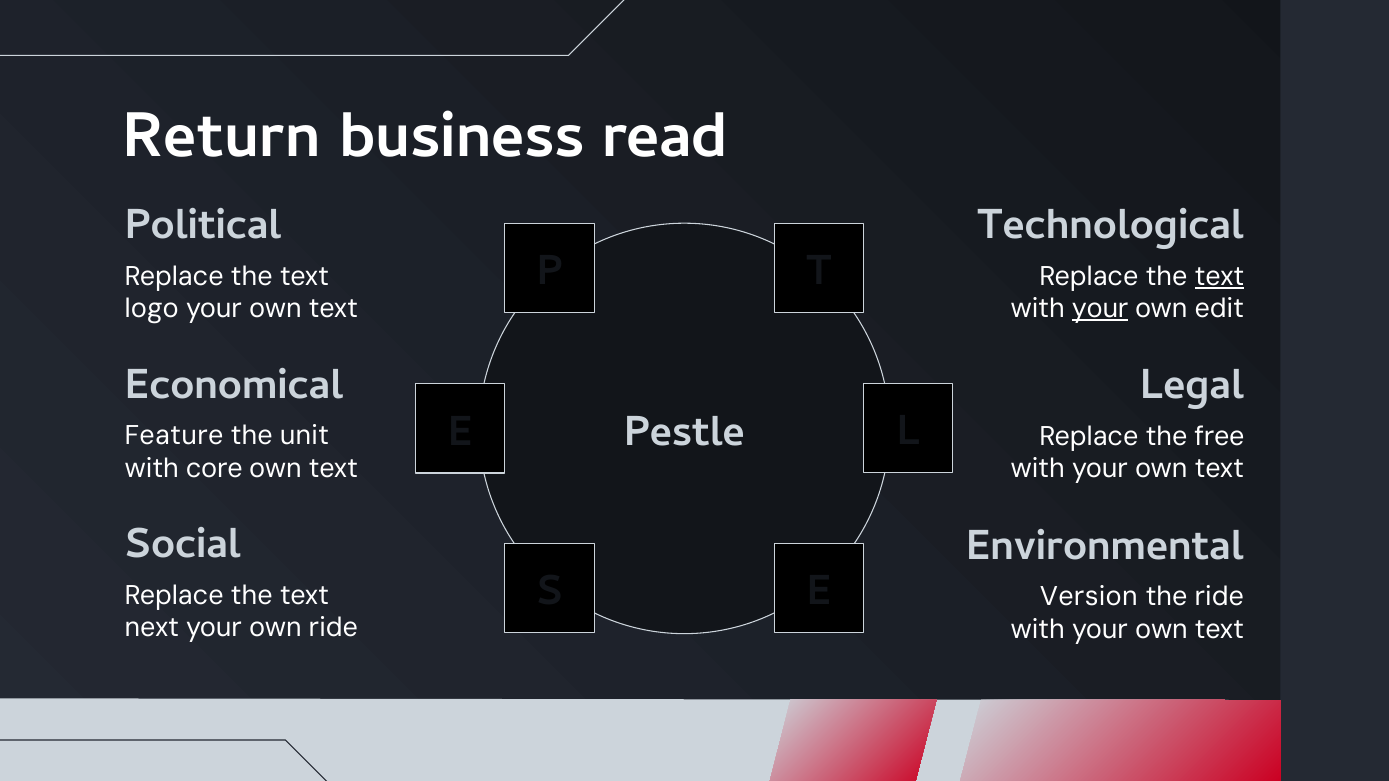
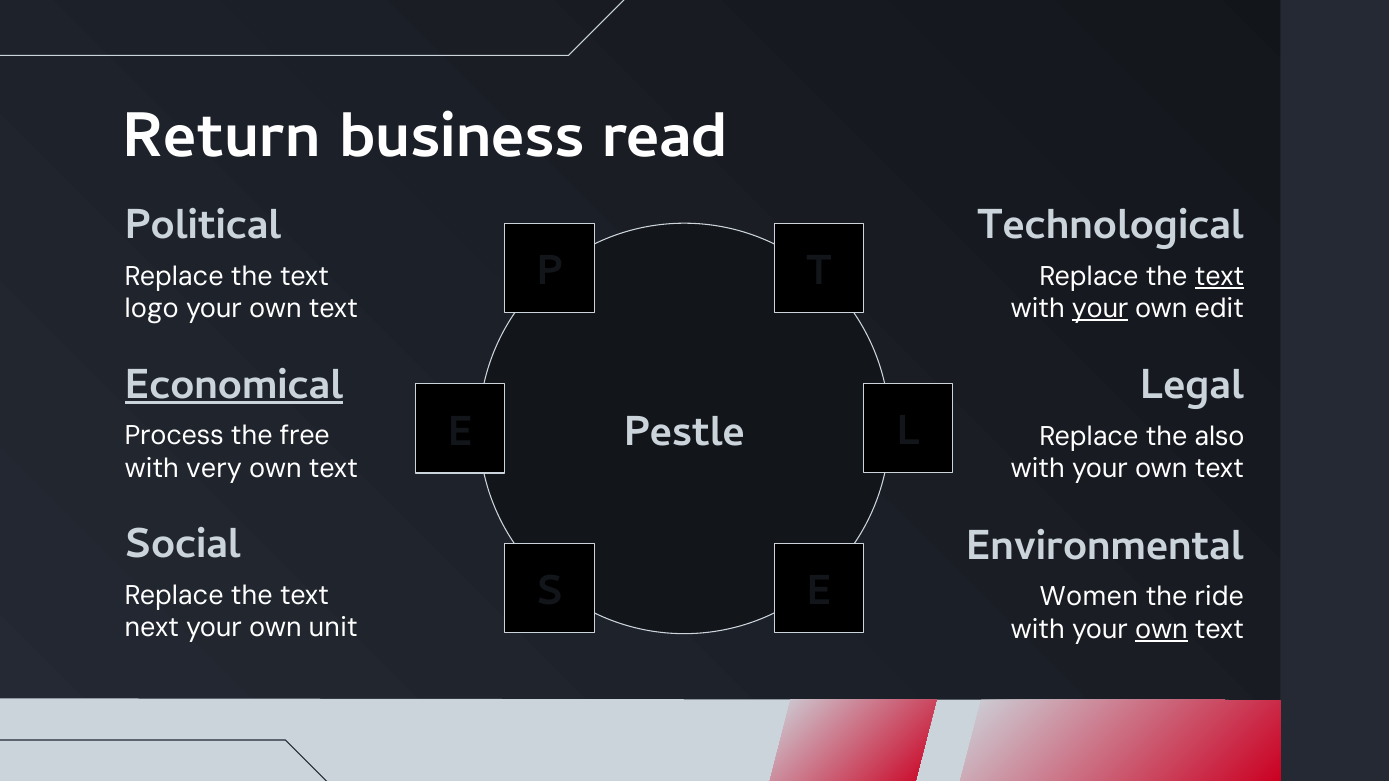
Economical underline: none -> present (234, 384)
Feature: Feature -> Process (174, 436)
unit: unit -> free (305, 436)
free: free -> also (1219, 437)
core: core -> very (214, 468)
Version: Version -> Women (1089, 597)
own ride: ride -> unit (333, 628)
own underline: none -> present (1161, 629)
